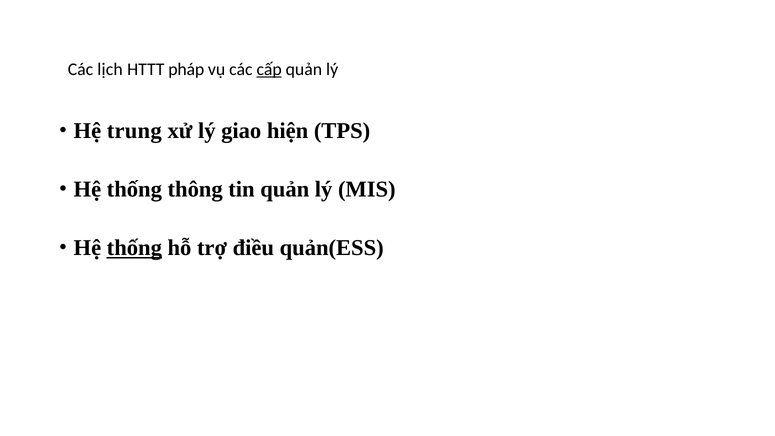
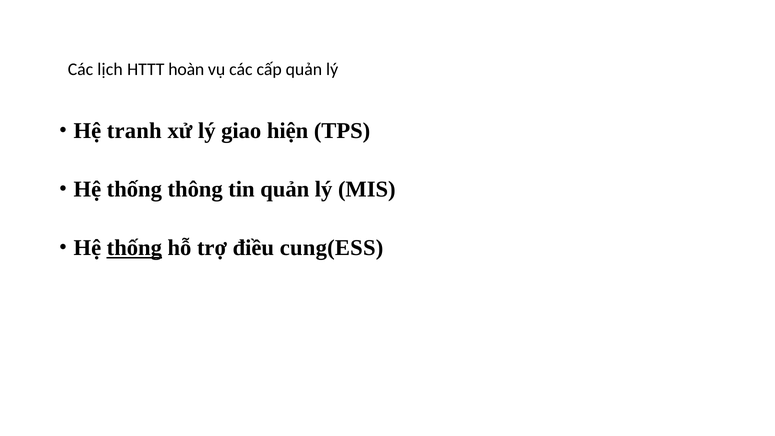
pháp: pháp -> hoàn (186, 70)
cấp underline: present -> none (269, 70)
trung: trung -> tranh (134, 131)
quản(ESS: quản(ESS -> cung(ESS (332, 248)
